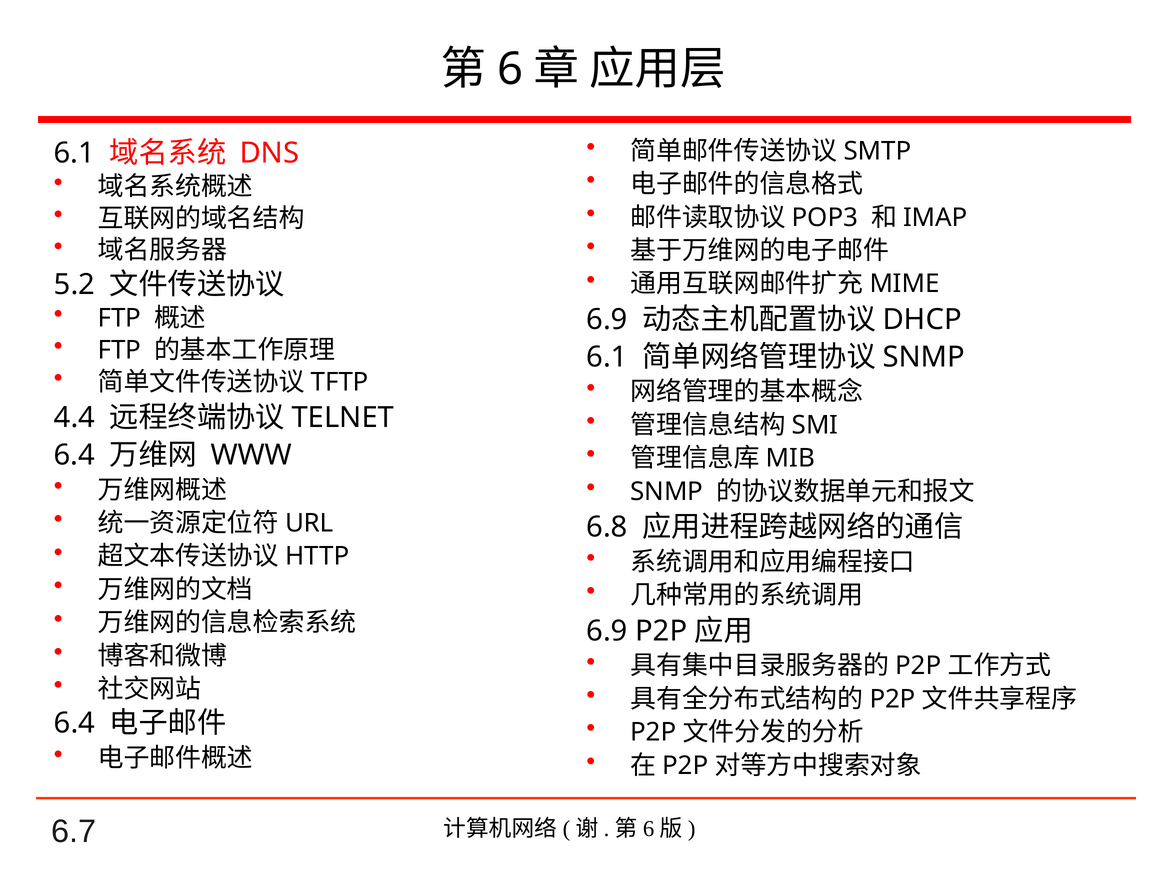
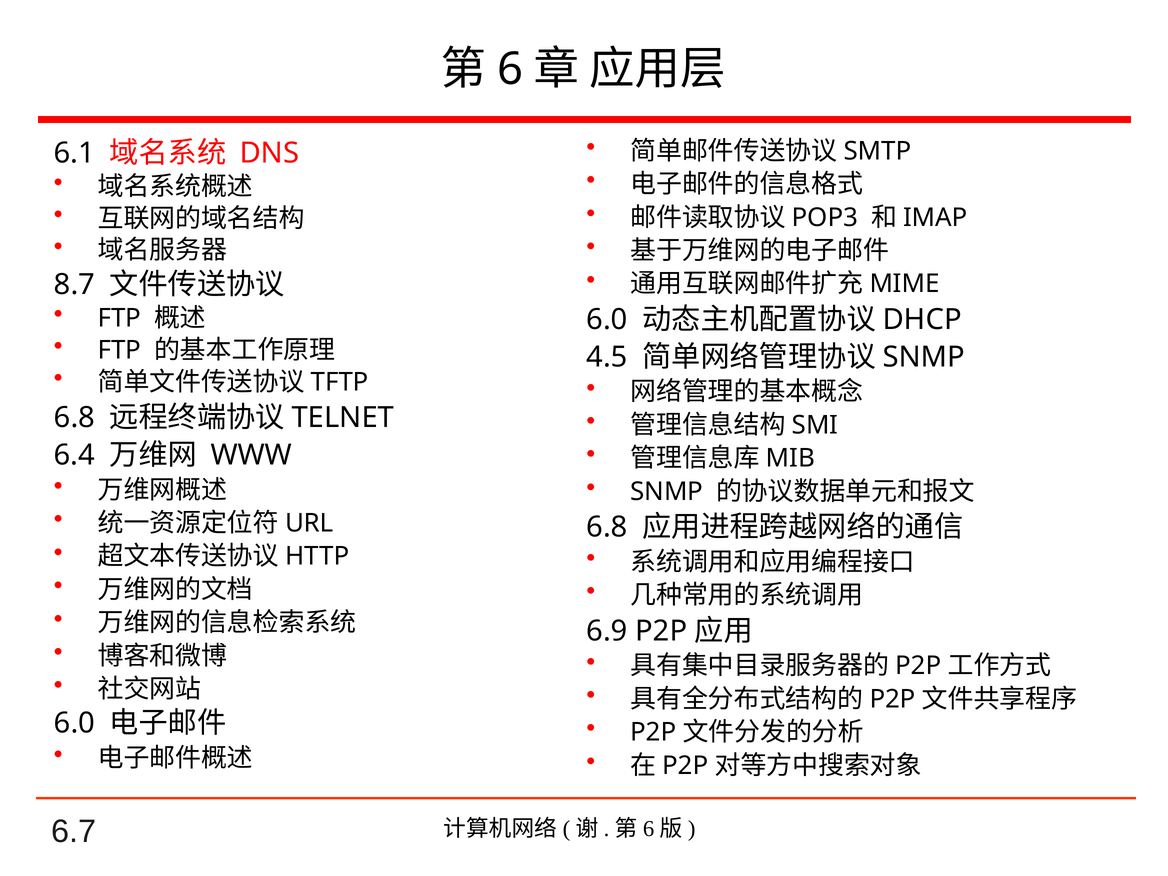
5.2: 5.2 -> 8.7 (74, 285)
6.9: 6.9 -> 6.0 (607, 320)
6.1: 6.1 -> 4.5 (607, 357)
4.4: 4.4 -> 6.8 (74, 418)
6.4: 6.4 -> 6.0 (74, 723)
